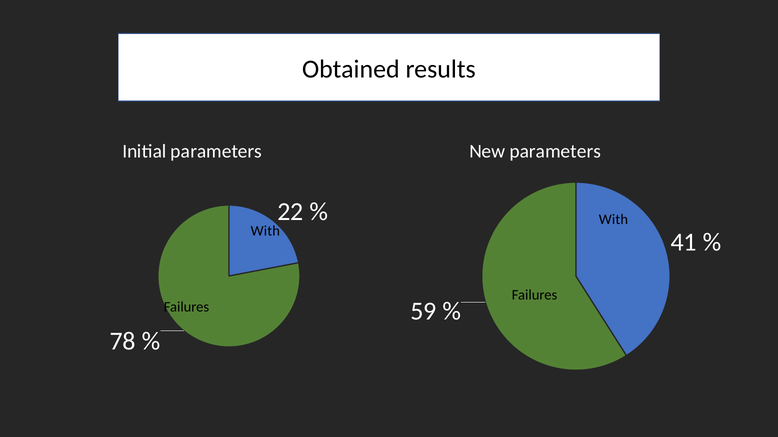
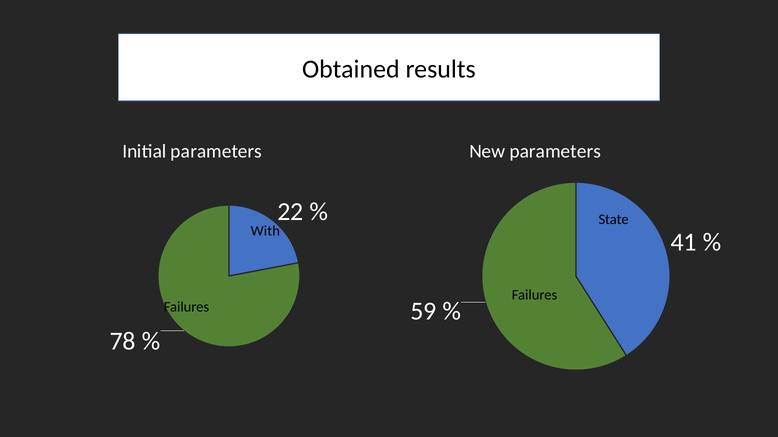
With: With -> State (614, 220)
